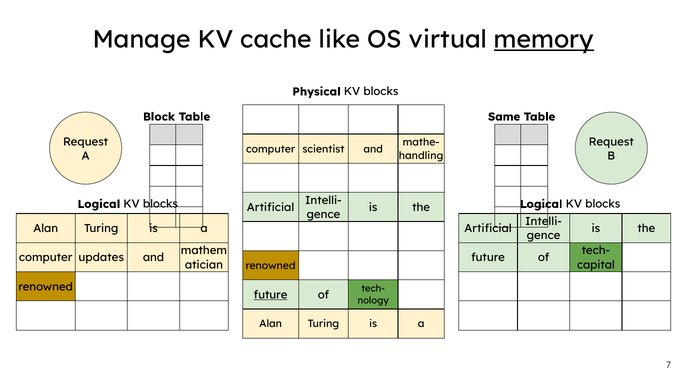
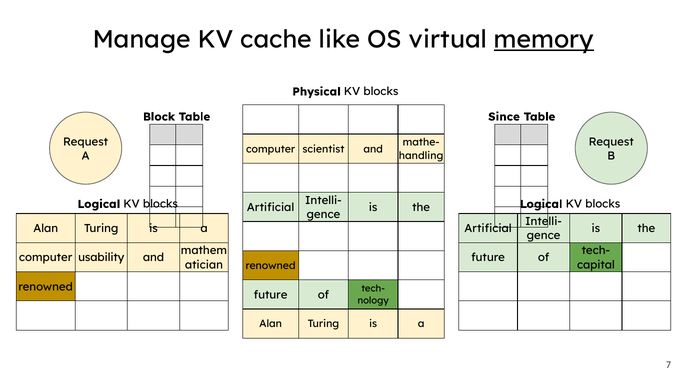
Same: Same -> Since (504, 117)
updates: updates -> usability (101, 258)
future underline: present -> none (271, 295)
